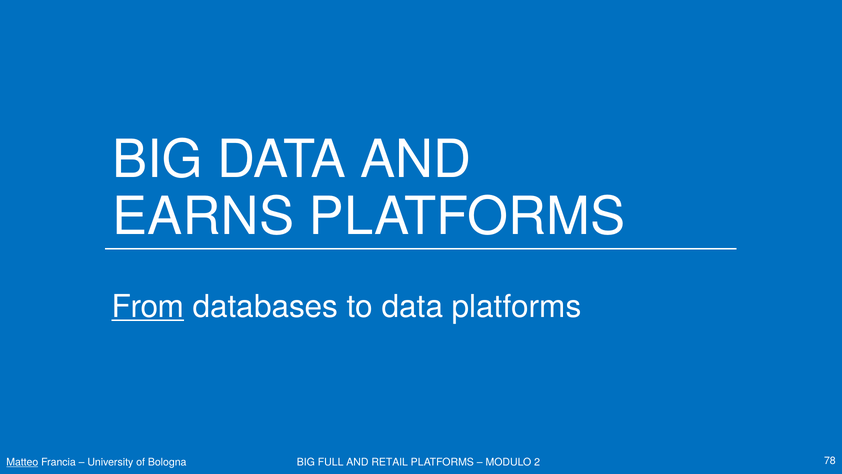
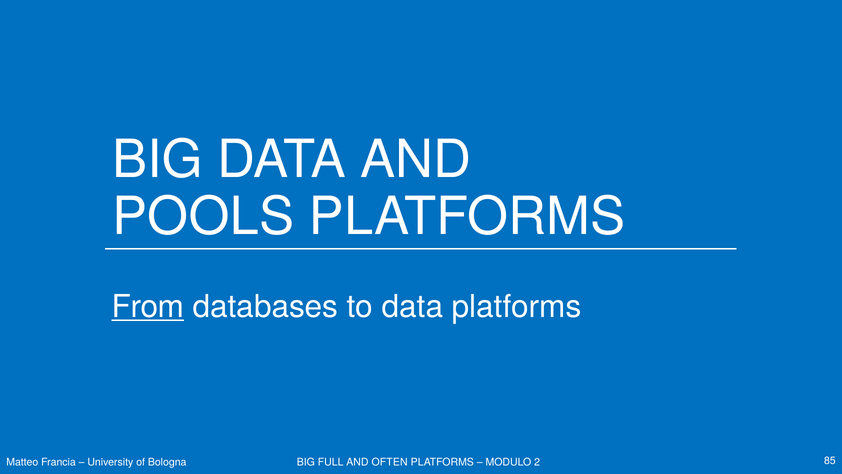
EARNS: EARNS -> POOLS (203, 216)
Matteo underline: present -> none (22, 462)
RETAIL: RETAIL -> OFTEN (390, 462)
78: 78 -> 85 (830, 461)
